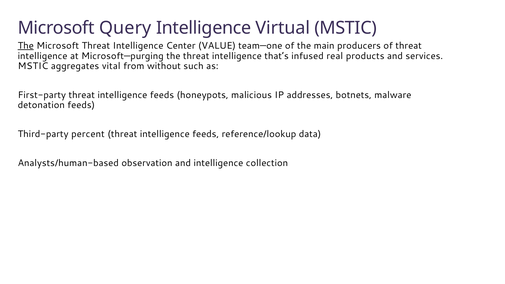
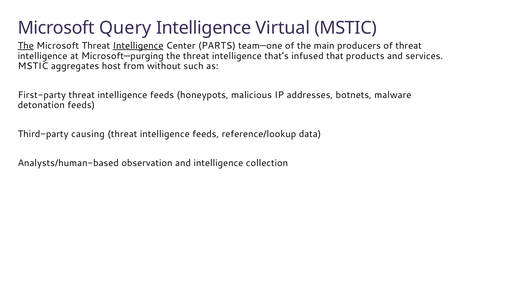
Intelligence underline: none -> present (138, 46)
VALUE: VALUE -> PARTS (217, 46)
real: real -> that (335, 56)
vital: vital -> host (111, 66)
percent: percent -> causing (88, 134)
